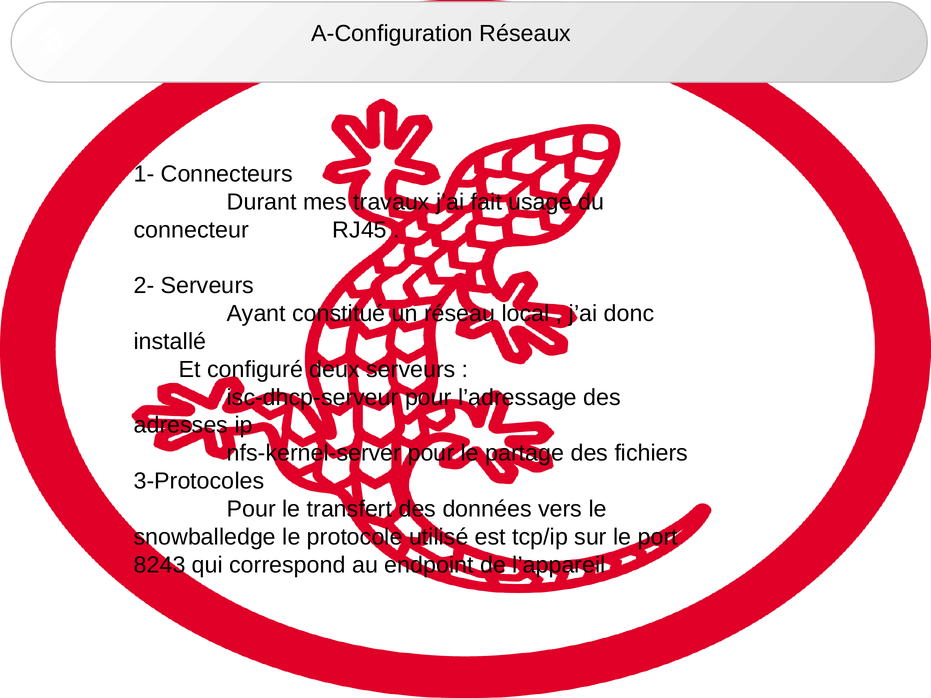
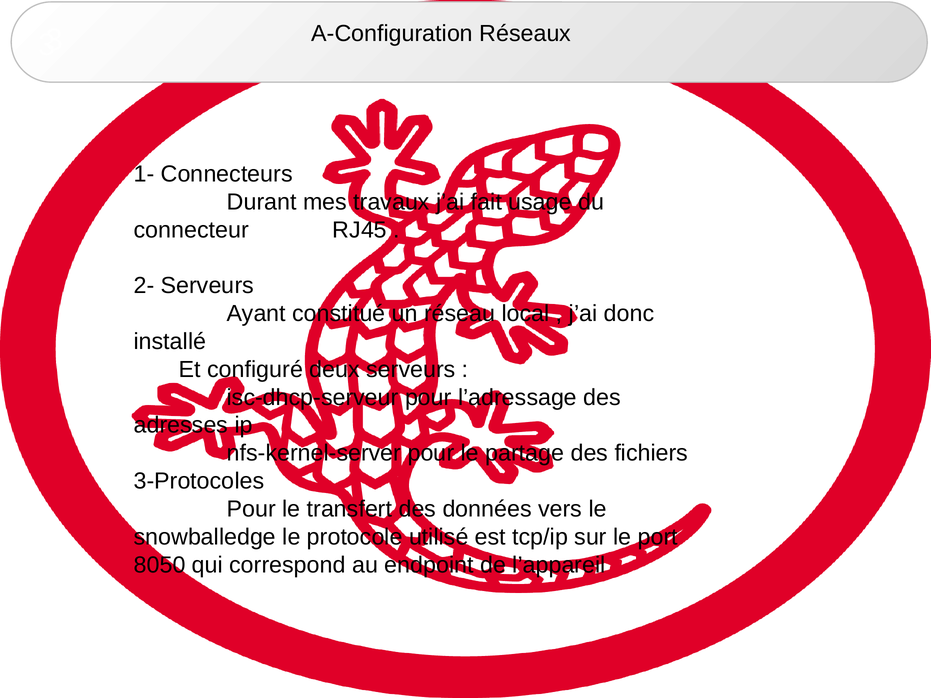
8243: 8243 -> 8050 (160, 565)
